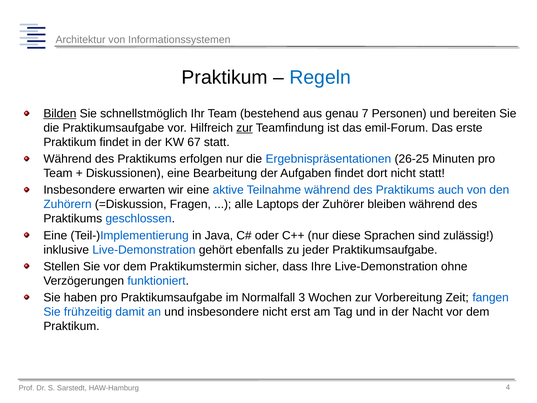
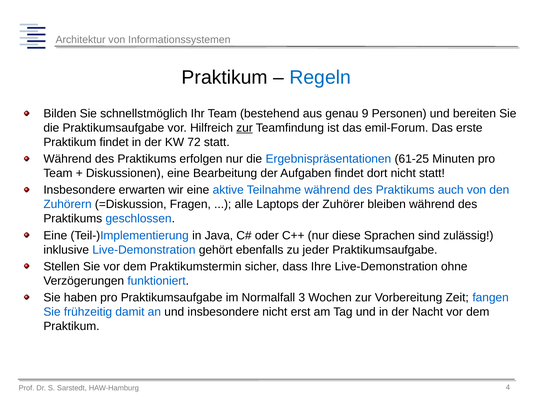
Bilden underline: present -> none (60, 114)
7: 7 -> 9 (365, 114)
67: 67 -> 72 (194, 142)
26-25: 26-25 -> 61-25 (412, 159)
